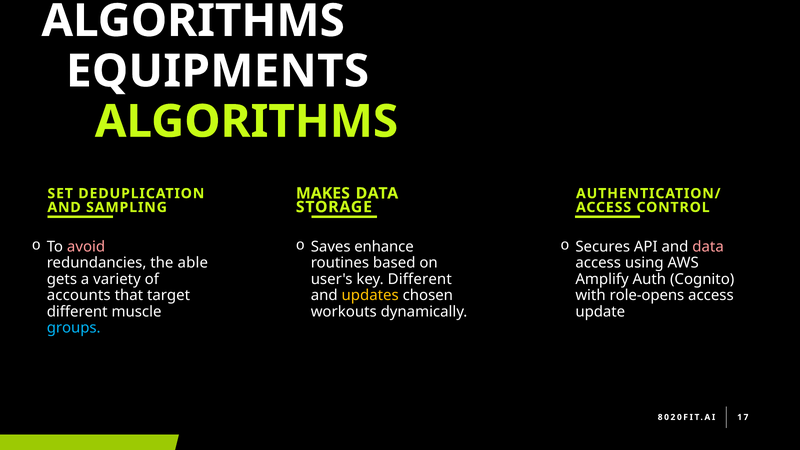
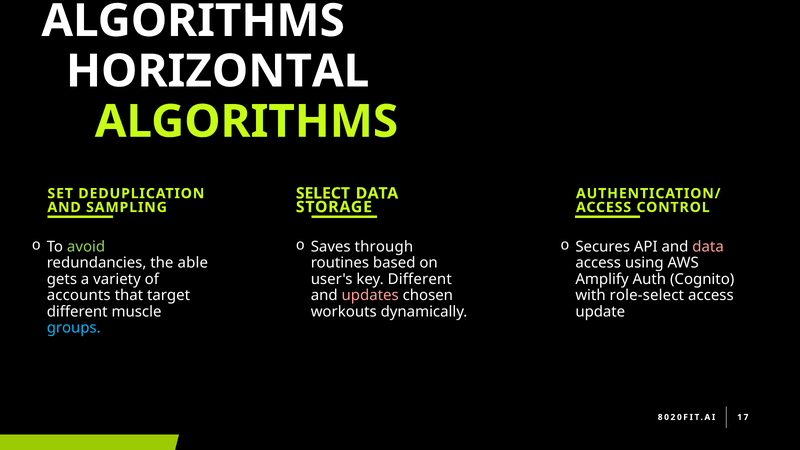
EQUIPMENTS: EQUIPMENTS -> HORIZONTAL (218, 71)
MAKES: MAKES -> SELECT (323, 193)
avoid colour: pink -> light green (86, 247)
enhance: enhance -> through (384, 247)
updates colour: yellow -> pink (370, 295)
role-opens: role-opens -> role-select (647, 295)
